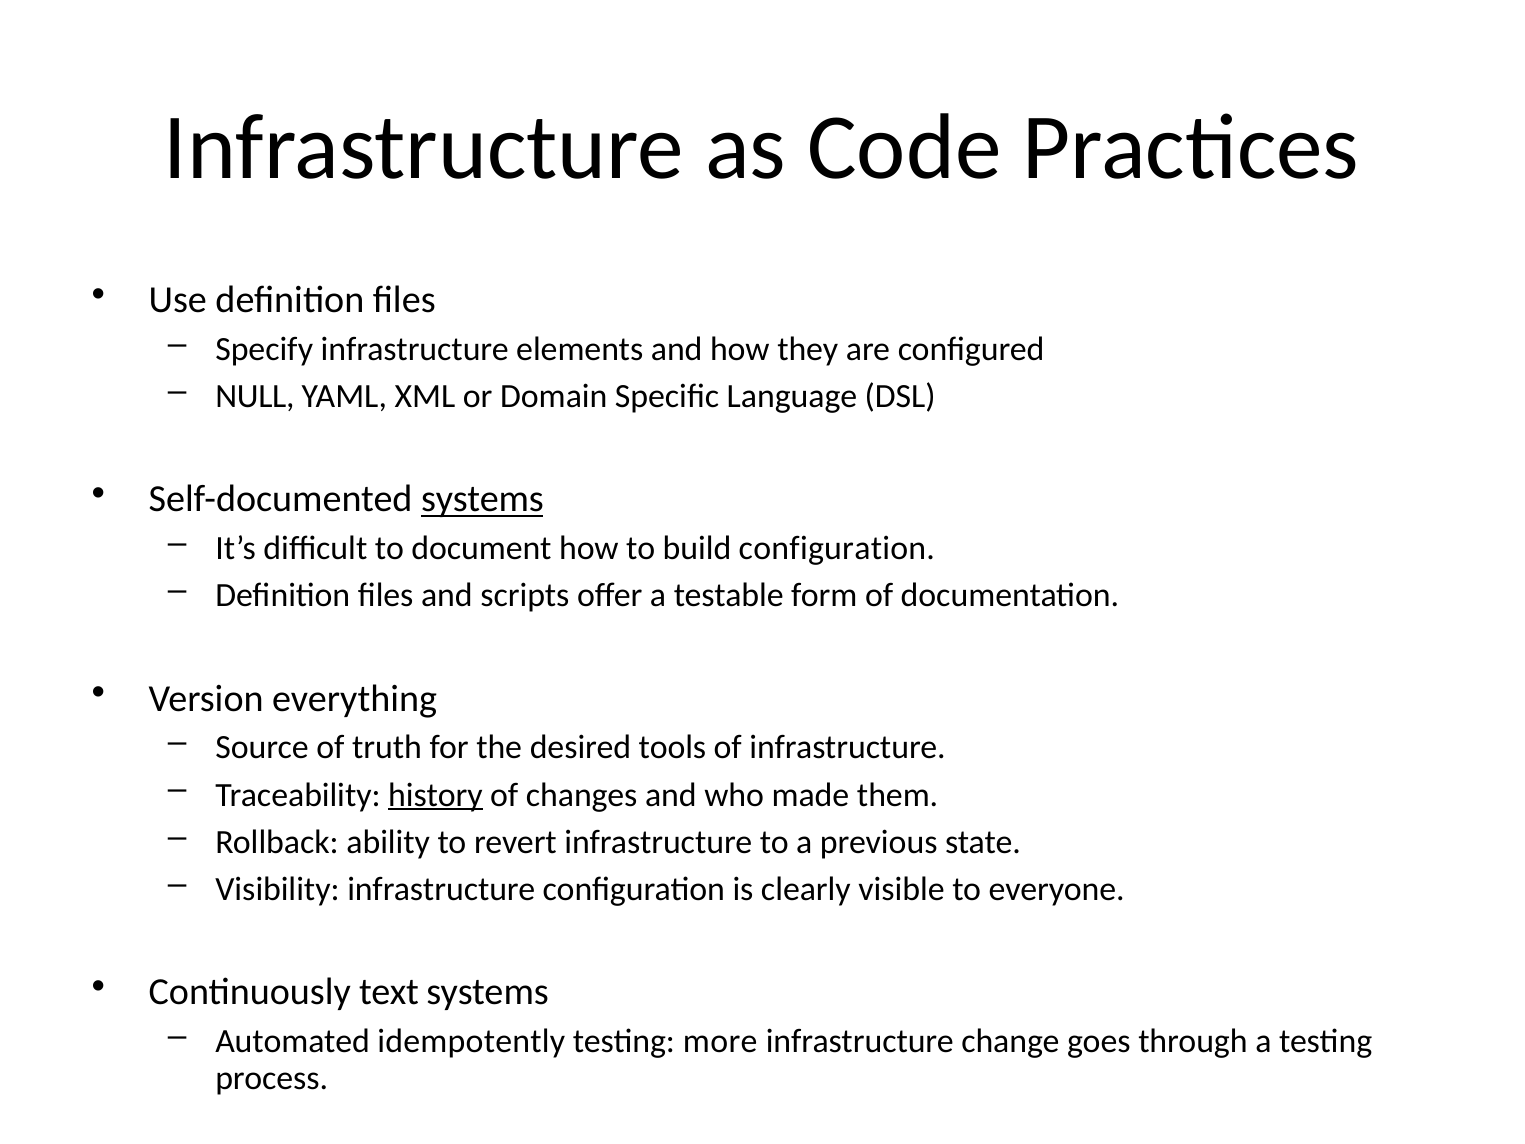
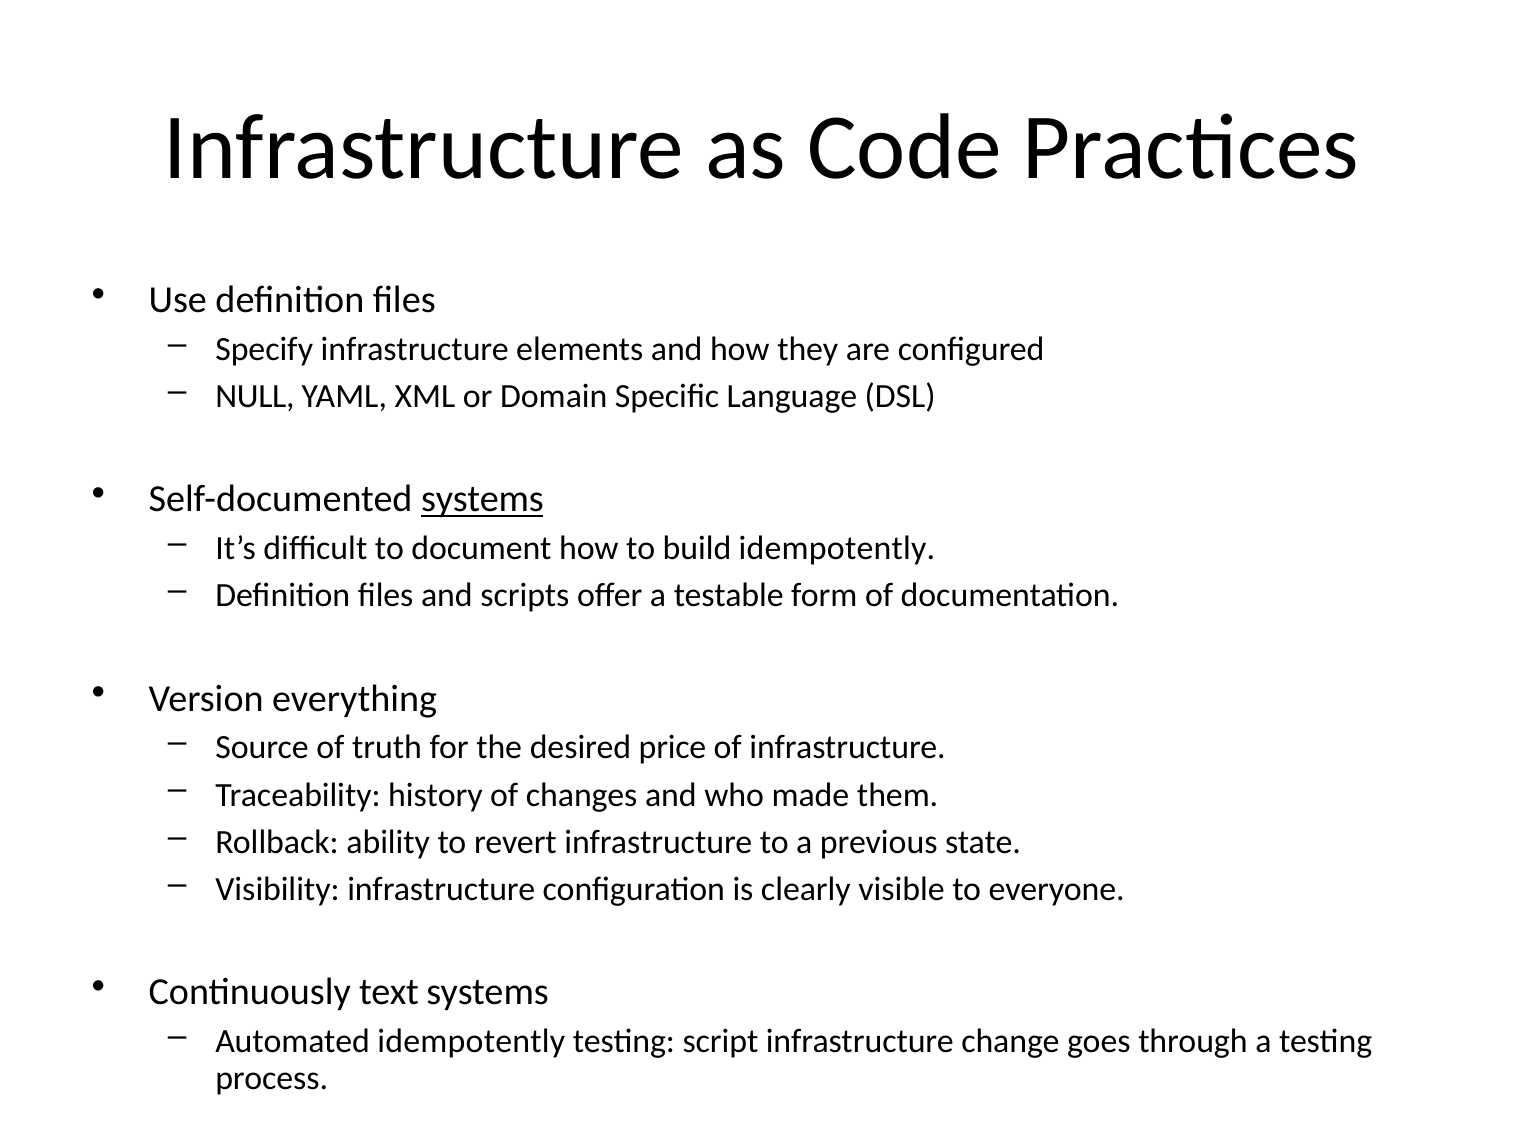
build configuration: configuration -> idempotently (837, 548)
tools: tools -> price (672, 747)
history underline: present -> none (435, 795)
more: more -> script (720, 1041)
